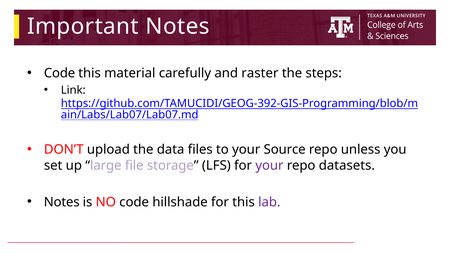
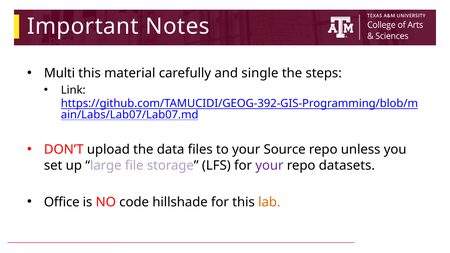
Code: Code -> Multi (60, 73)
raster: raster -> single (260, 73)
Notes: Notes -> Office (62, 202)
lab colour: purple -> orange (269, 202)
